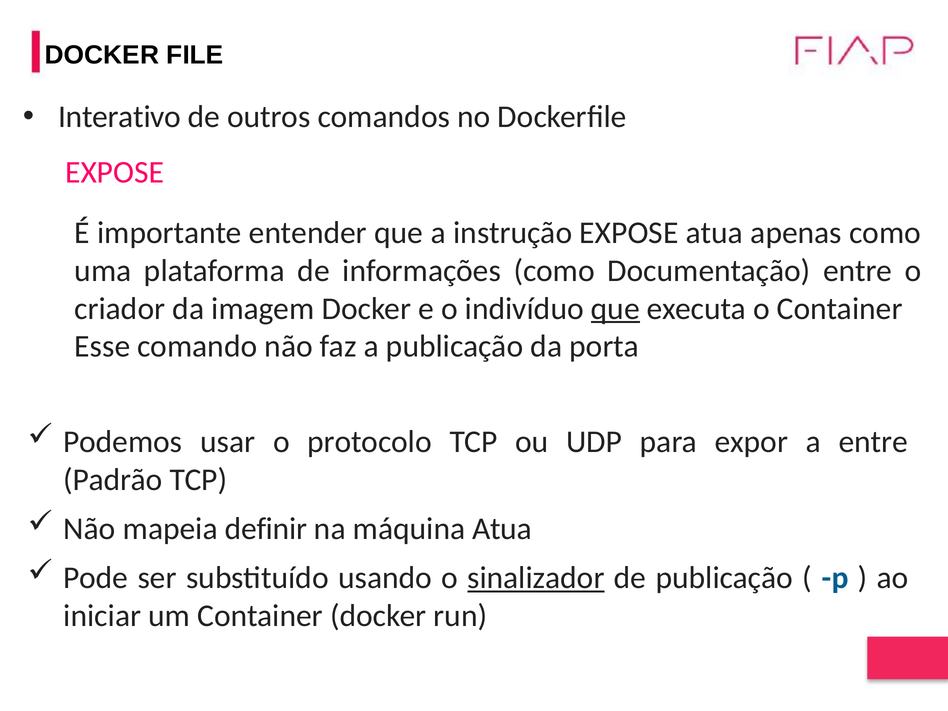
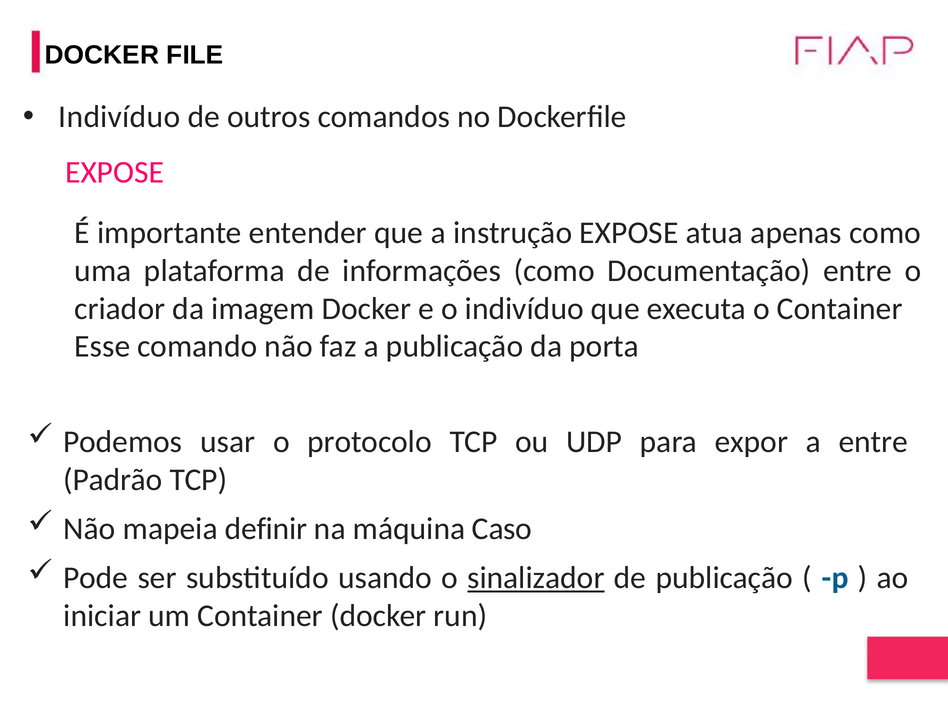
Interativo: Interativo -> Indivíduo (119, 117)
que underline: present -> none (615, 309)
máquina Atua: Atua -> Caso (502, 529)
